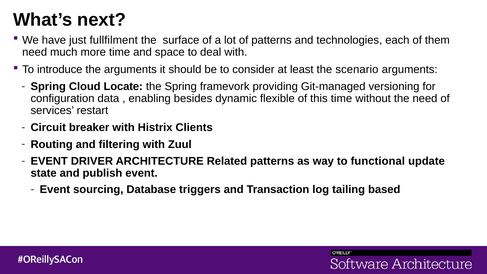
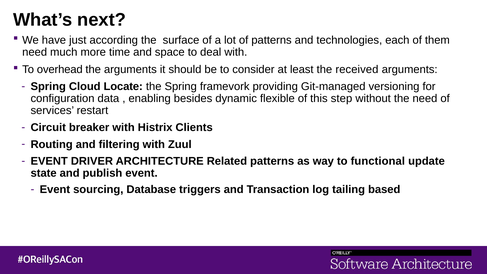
fullfilment: fullfilment -> according (114, 40)
introduce: introduce -> overhead (60, 70)
scenario: scenario -> received (357, 70)
this time: time -> step (341, 99)
